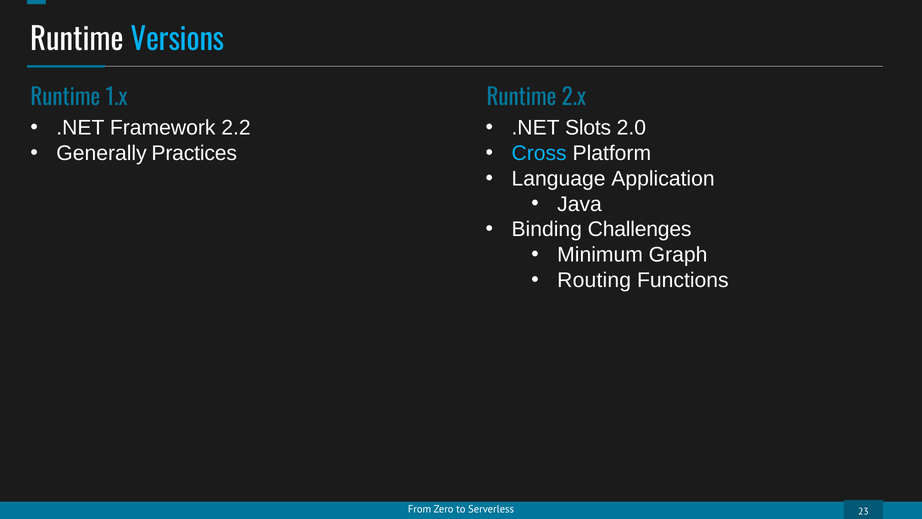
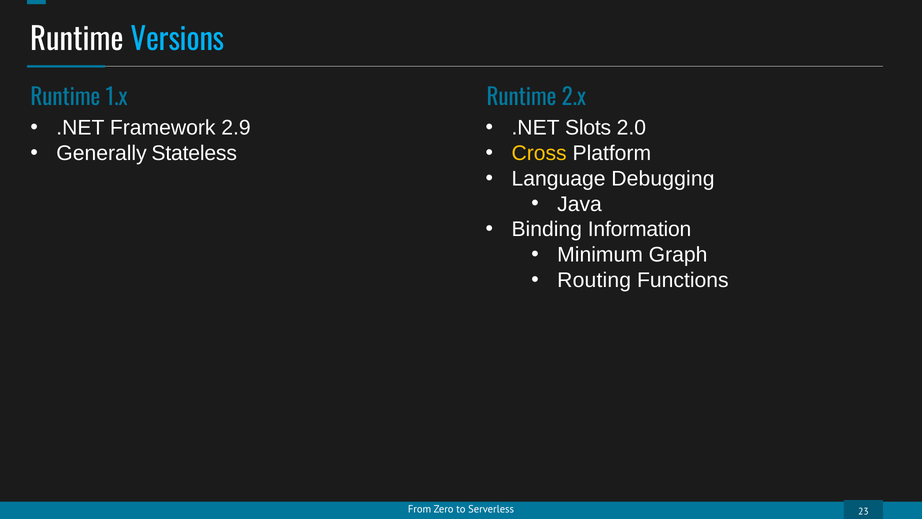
2.2: 2.2 -> 2.9 (236, 128)
Practices: Practices -> Stateless (194, 153)
Cross colour: light blue -> yellow (539, 153)
Application: Application -> Debugging (663, 179)
Challenges: Challenges -> Information (640, 229)
